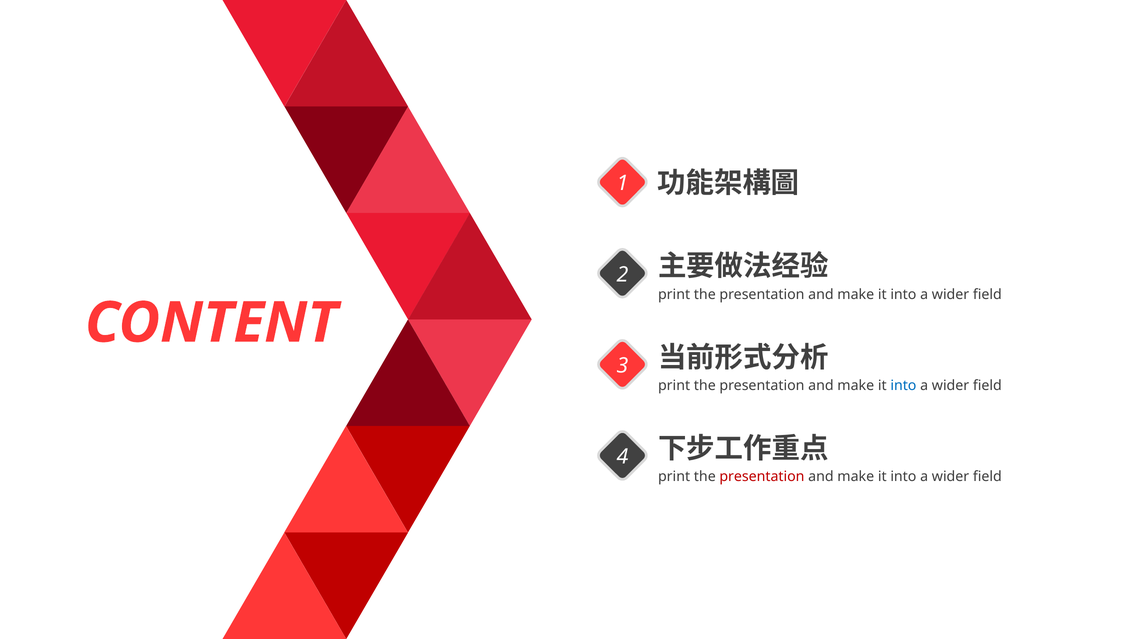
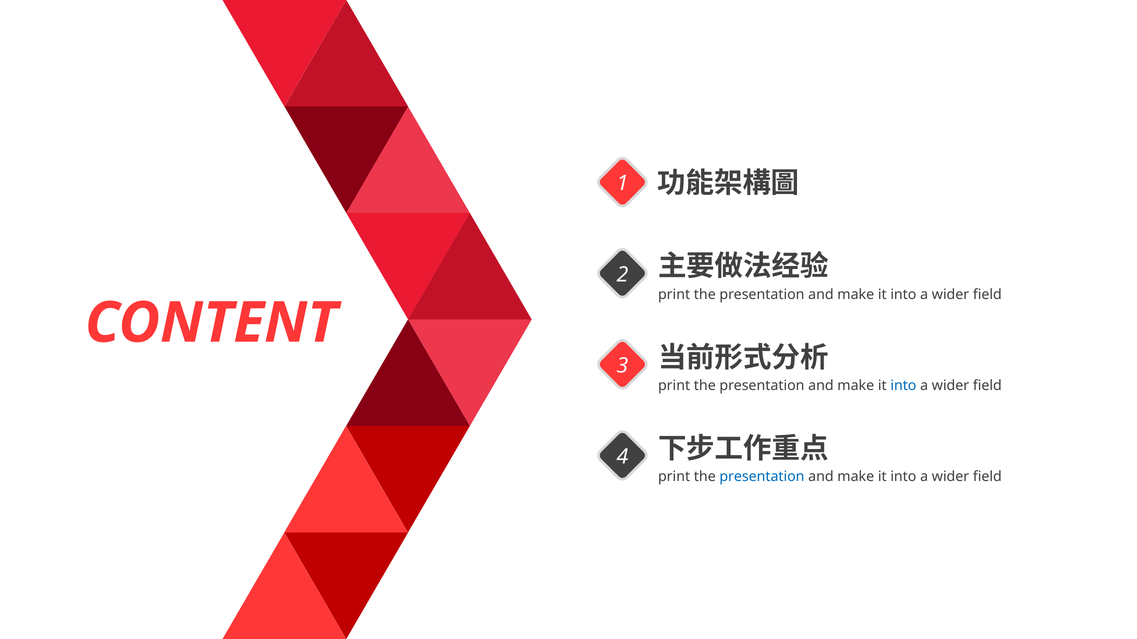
presentation colour: red -> blue (762, 477)
